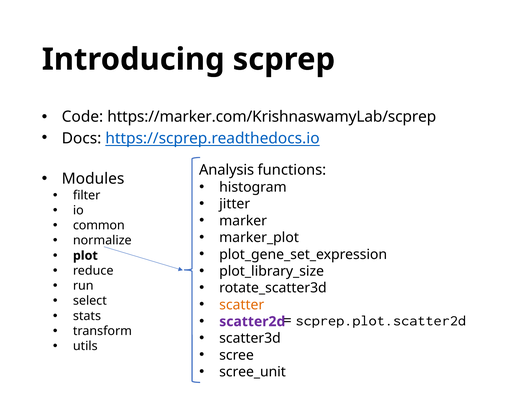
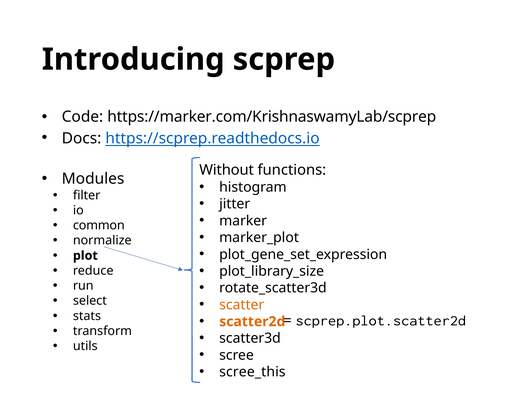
Analysis: Analysis -> Without (227, 170)
scatter2d colour: purple -> orange (252, 322)
scree_unit: scree_unit -> scree_this (252, 372)
